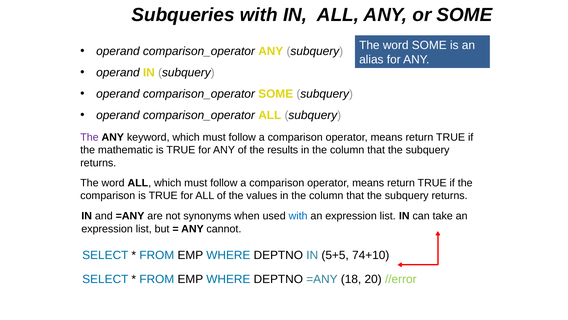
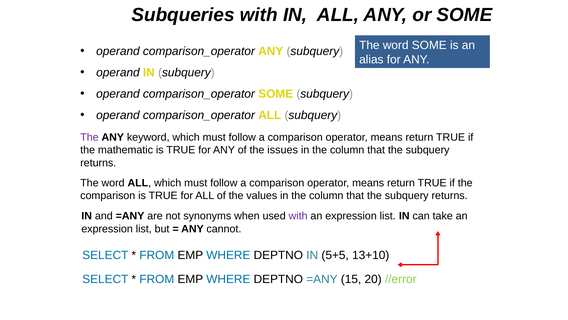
results: results -> issues (283, 150)
with colour: blue -> purple (298, 216)
74+10: 74+10 -> 13+10 (371, 255)
18: 18 -> 15 (351, 279)
